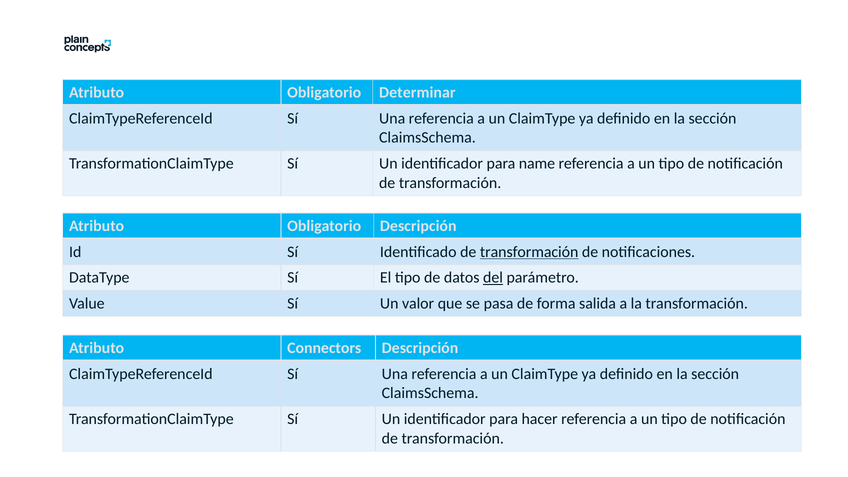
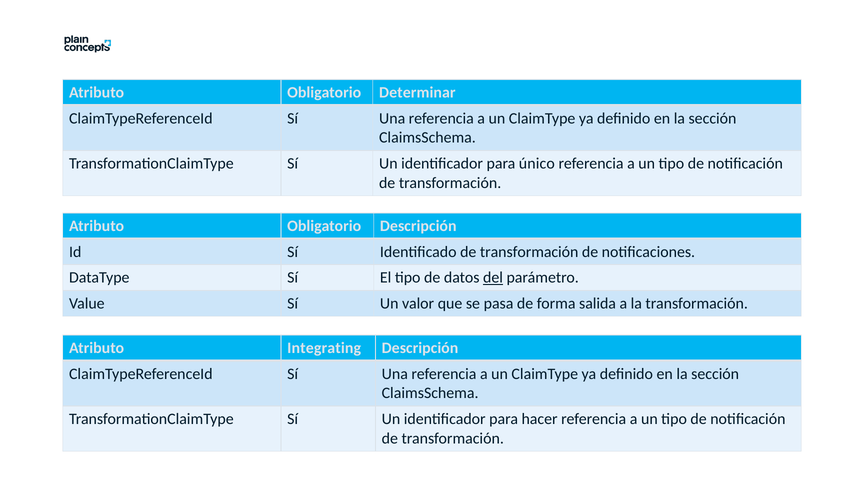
name: name -> único (537, 164)
transformación underline: present -> none (529, 252)
Connectors: Connectors -> Integrating (324, 348)
